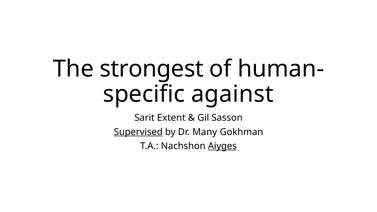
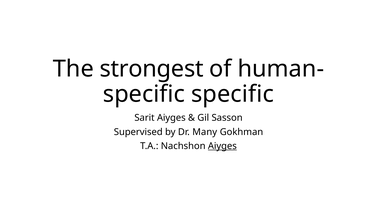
against: against -> specific (232, 94)
Sarit Extent: Extent -> Aiyges (171, 118)
Supervised underline: present -> none (138, 132)
